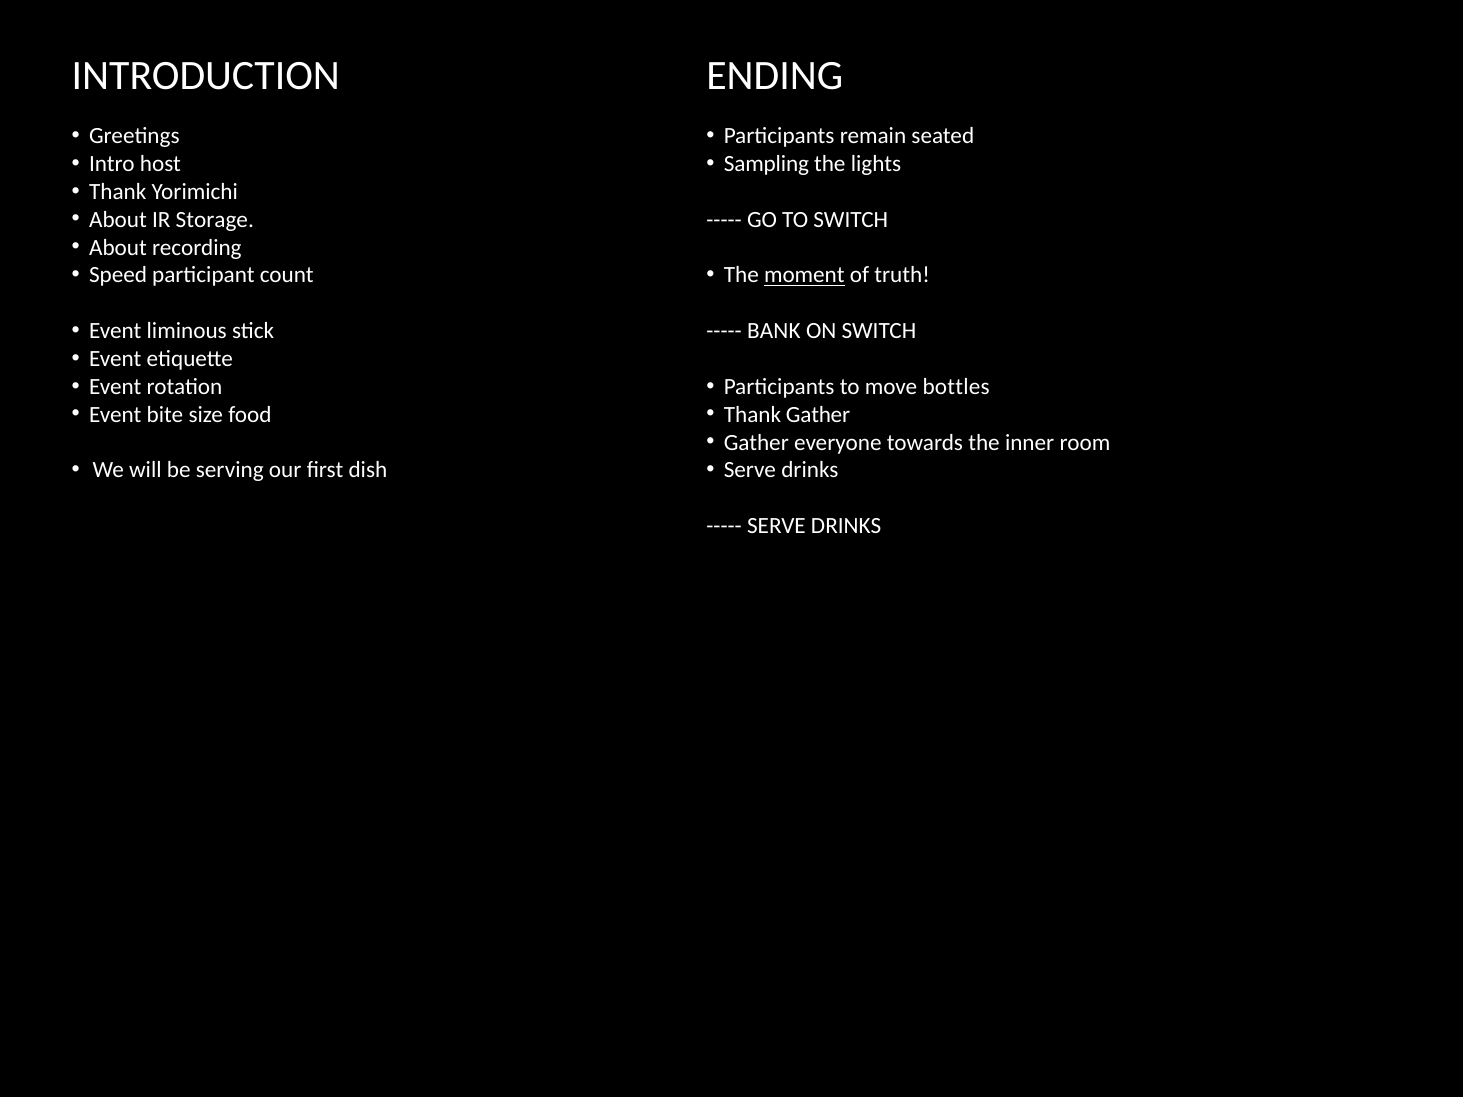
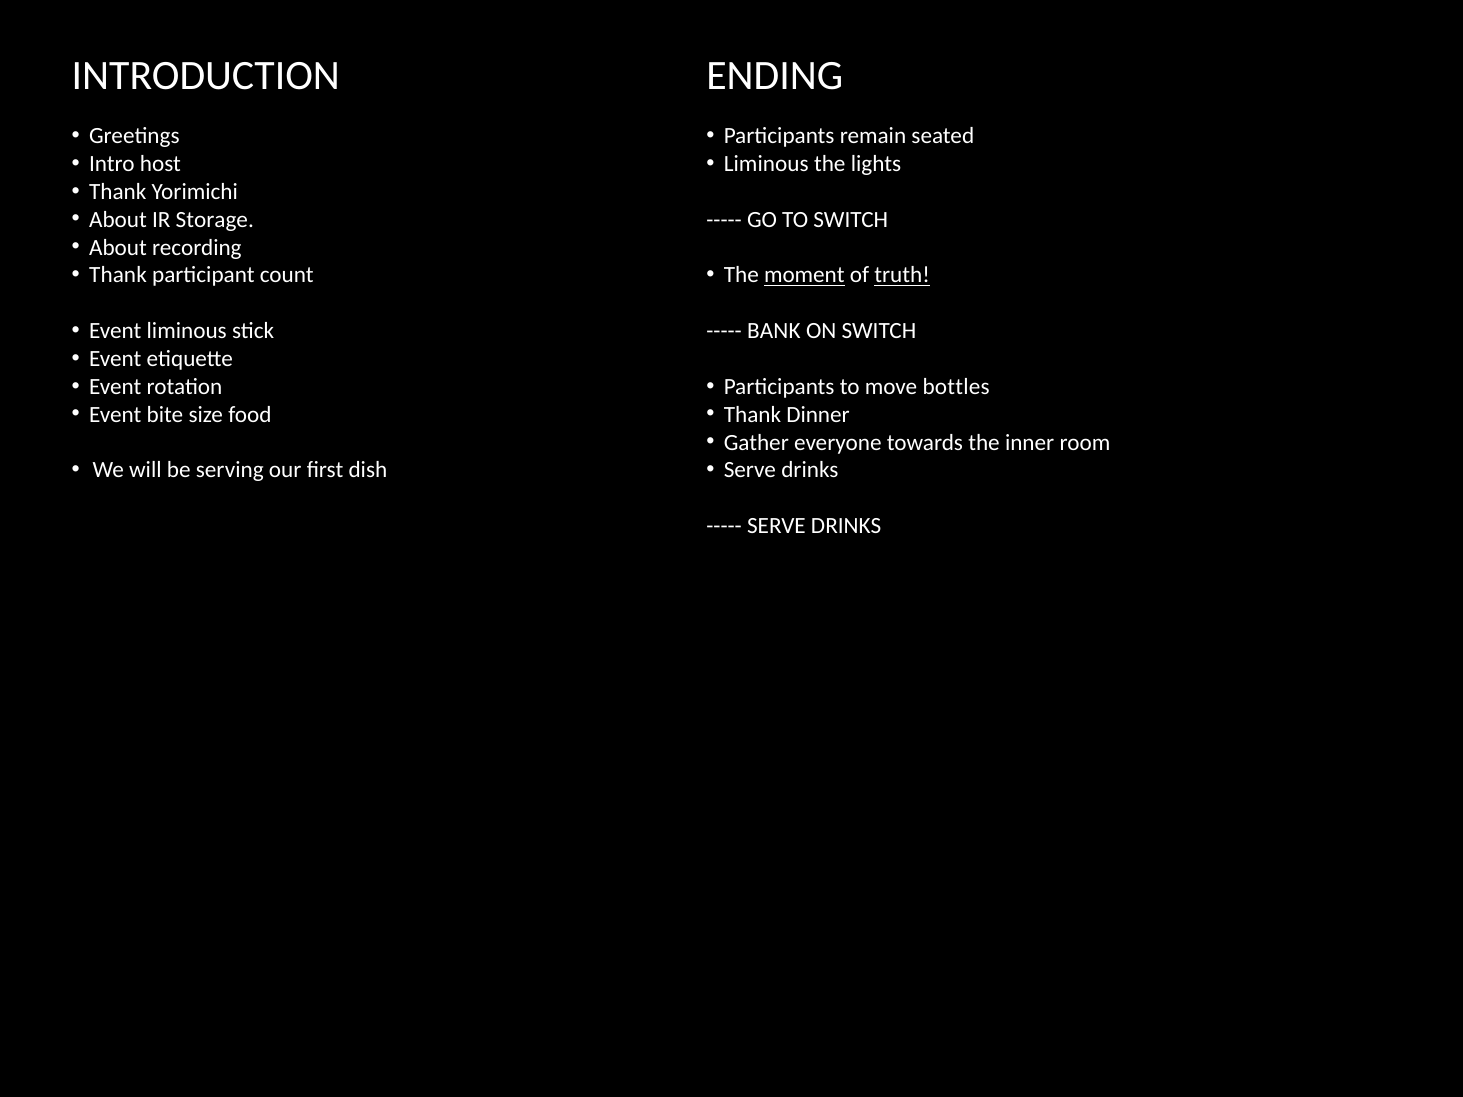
Sampling: Sampling -> Liminous (766, 164)
Speed: Speed -> Thank (118, 275)
truth underline: none -> present (902, 275)
Thank Gather: Gather -> Dinner (818, 415)
